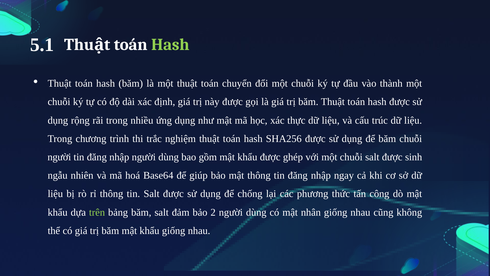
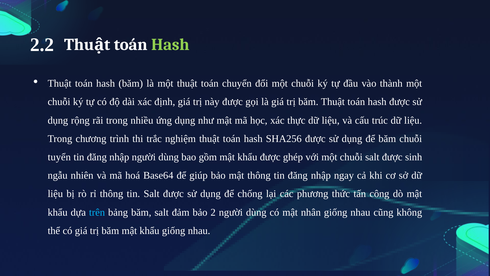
5.1: 5.1 -> 2.2 (42, 45)
người: người -> tuyển (59, 157)
trên colour: light green -> light blue (97, 212)
